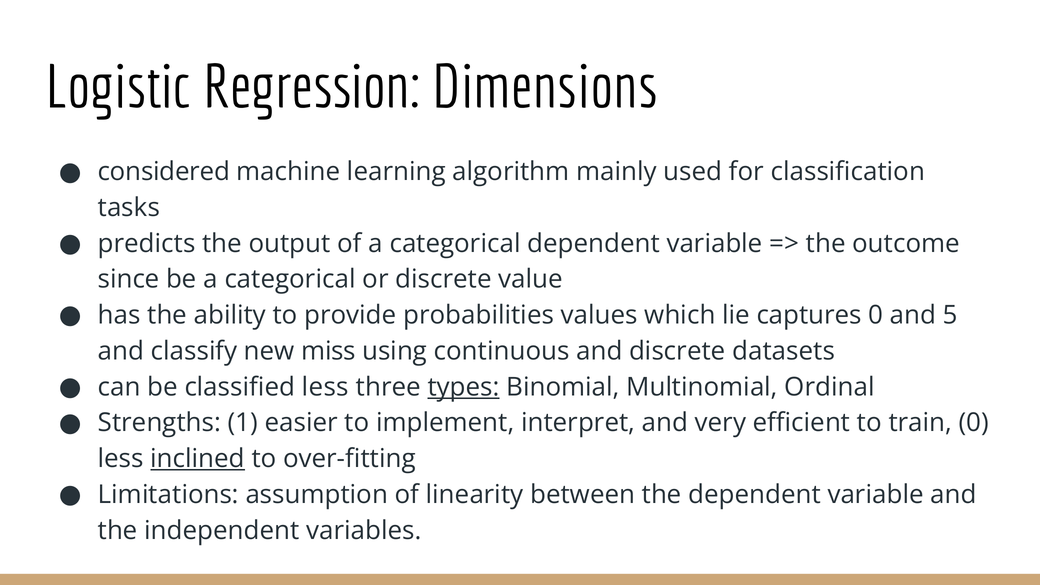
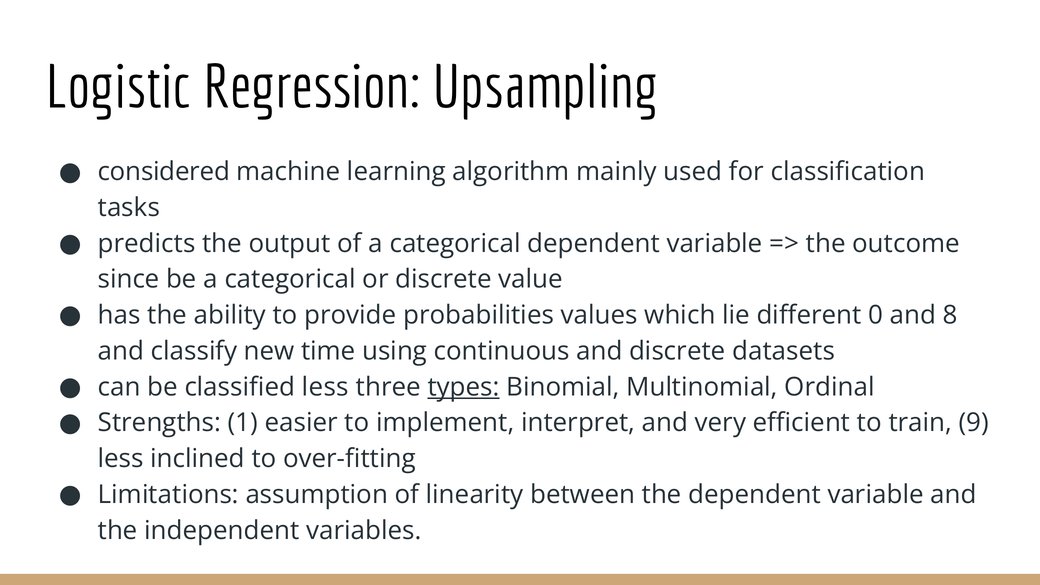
Dimensions: Dimensions -> Upsampling (545, 88)
captures: captures -> different (809, 315)
5: 5 -> 8 (950, 315)
miss: miss -> time (328, 351)
train 0: 0 -> 9 (974, 423)
inclined underline: present -> none (198, 459)
